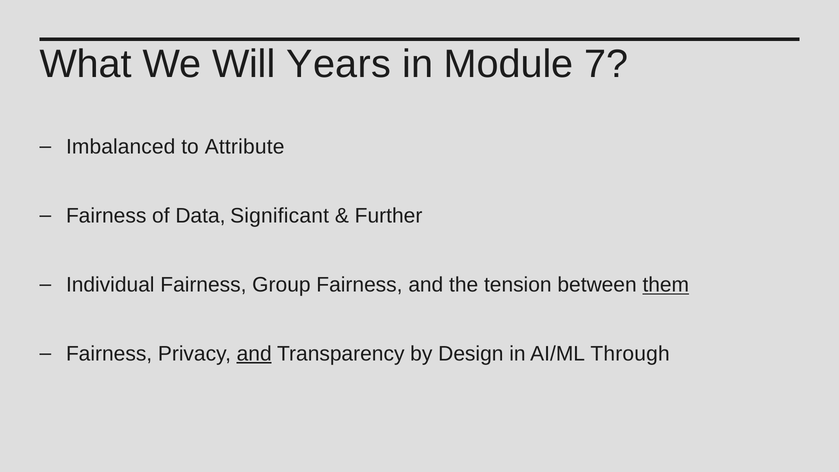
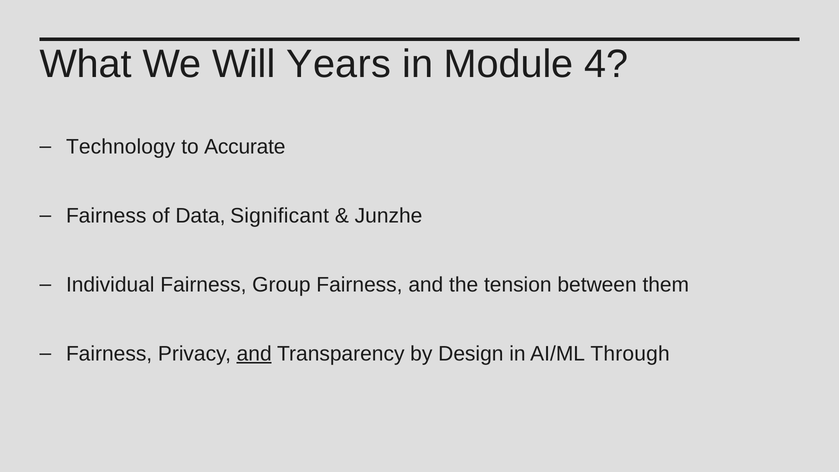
7: 7 -> 4 (606, 64)
Imbalanced: Imbalanced -> Technology (121, 147)
Attribute: Attribute -> Accurate (245, 147)
Further: Further -> Junzhe (389, 216)
them underline: present -> none (666, 285)
